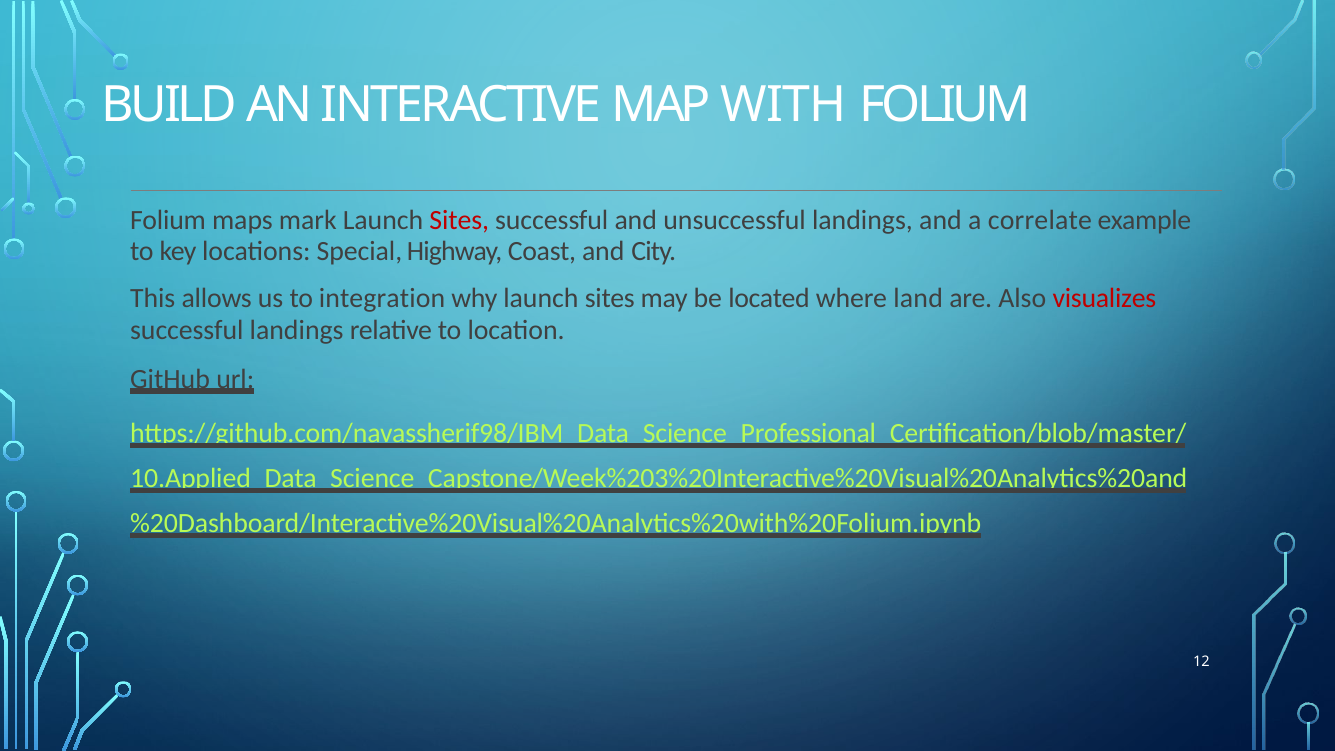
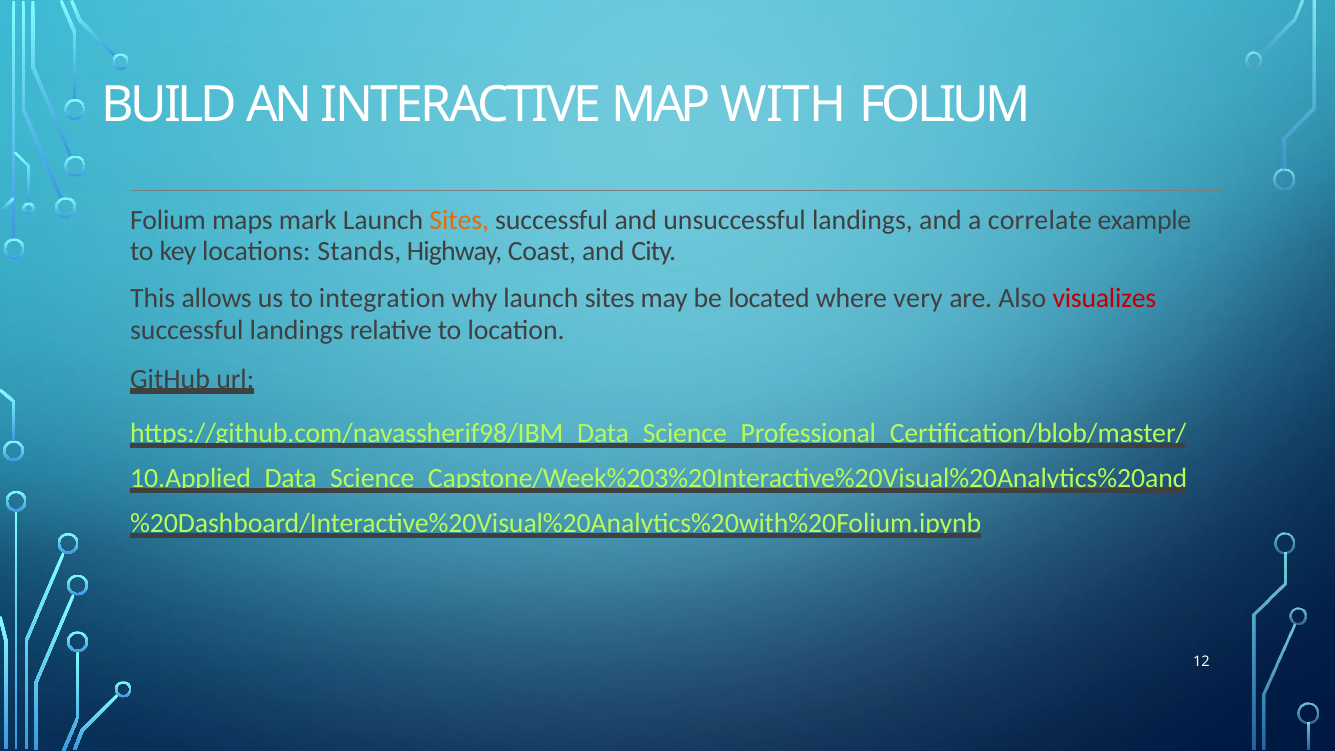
Sites colour: red -> orange (459, 220)
Special: Special -> Stands (359, 251)
land: land -> very (918, 299)
